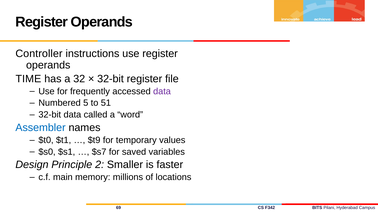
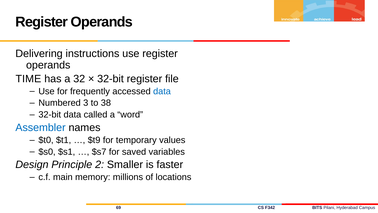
Controller: Controller -> Delivering (39, 53)
data colour: purple -> blue (162, 91)
5: 5 -> 3 (86, 103)
51: 51 -> 38 (106, 103)
